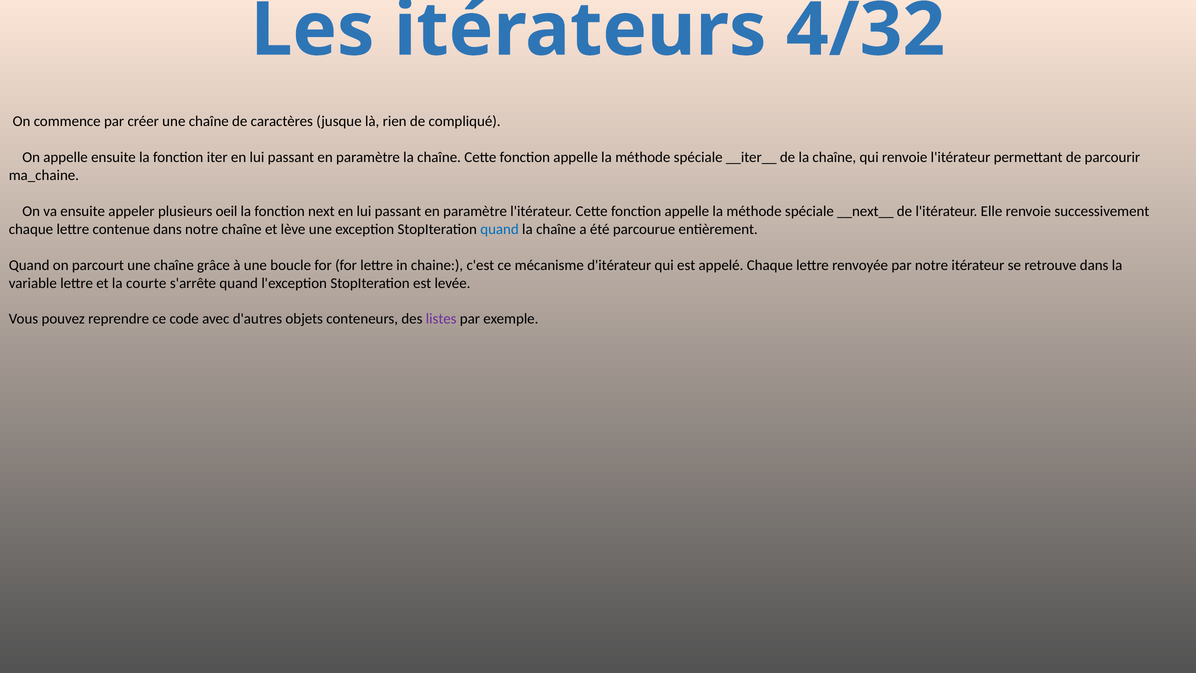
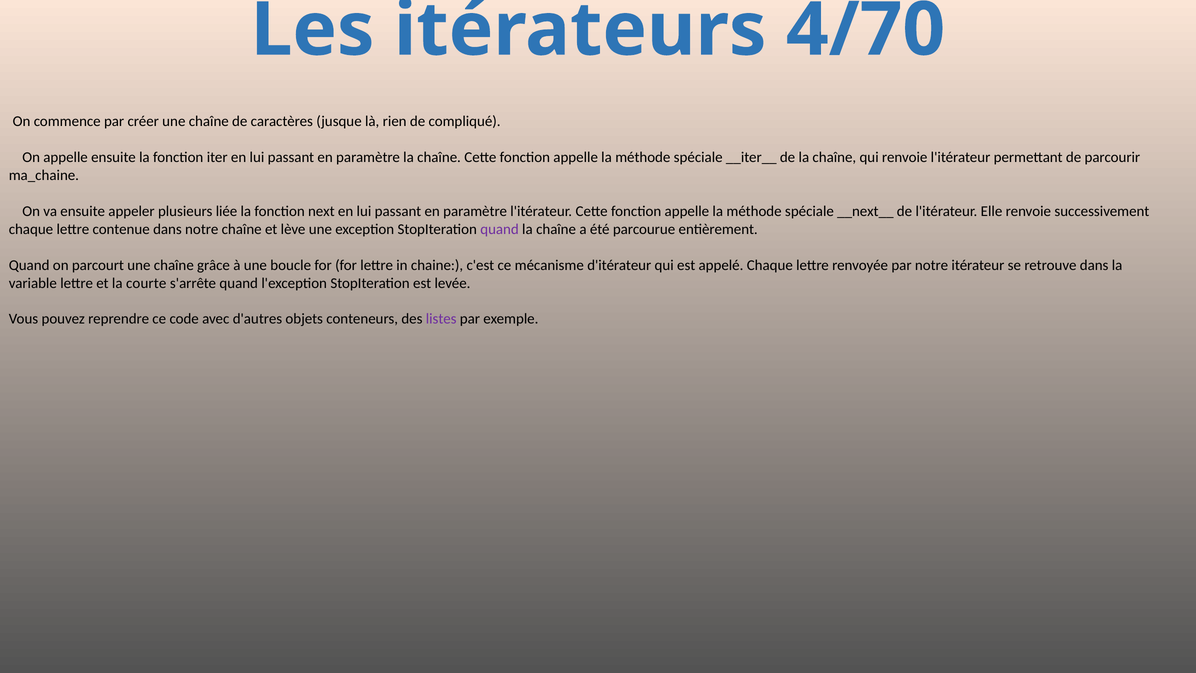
4/32: 4/32 -> 4/70 (866, 30)
oeil: oeil -> liée (226, 211)
quand colour: blue -> purple (500, 229)
